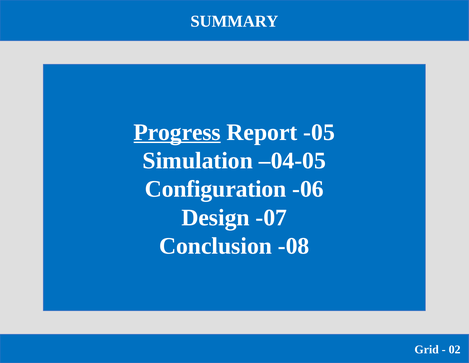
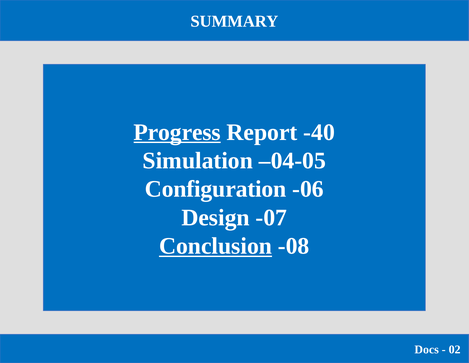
-05: -05 -> -40 (319, 132)
Conclusion underline: none -> present (216, 246)
Grid: Grid -> Docs (427, 349)
